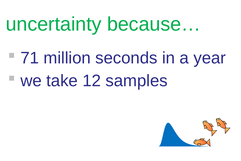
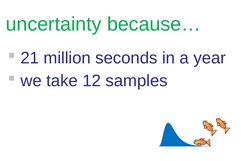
71: 71 -> 21 (30, 58)
